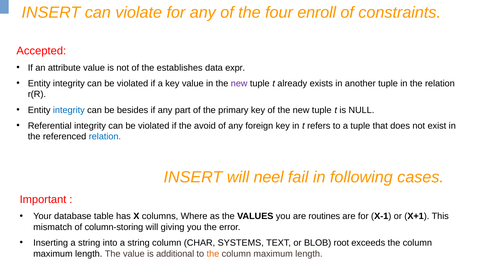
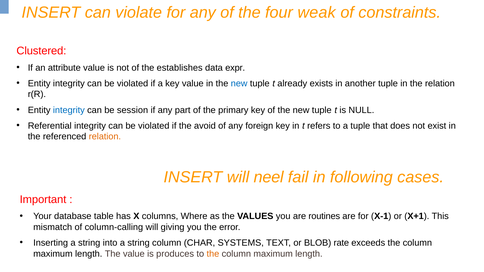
enroll: enroll -> weak (317, 13)
Accepted: Accepted -> Clustered (41, 51)
new colour: purple -> blue (239, 84)
besides: besides -> session (133, 110)
relation colour: blue -> orange (105, 137)
column-storing: column-storing -> column-calling (114, 227)
root: root -> rate (341, 243)
additional: additional -> produces (175, 254)
